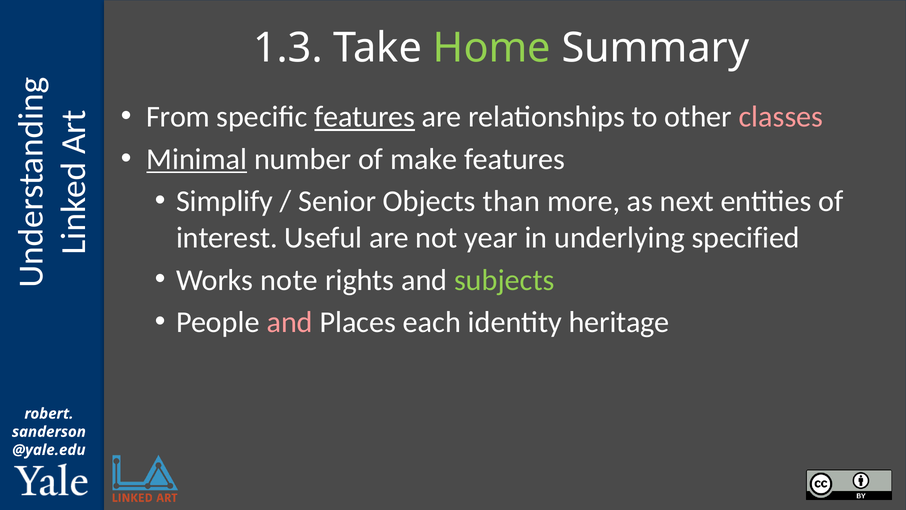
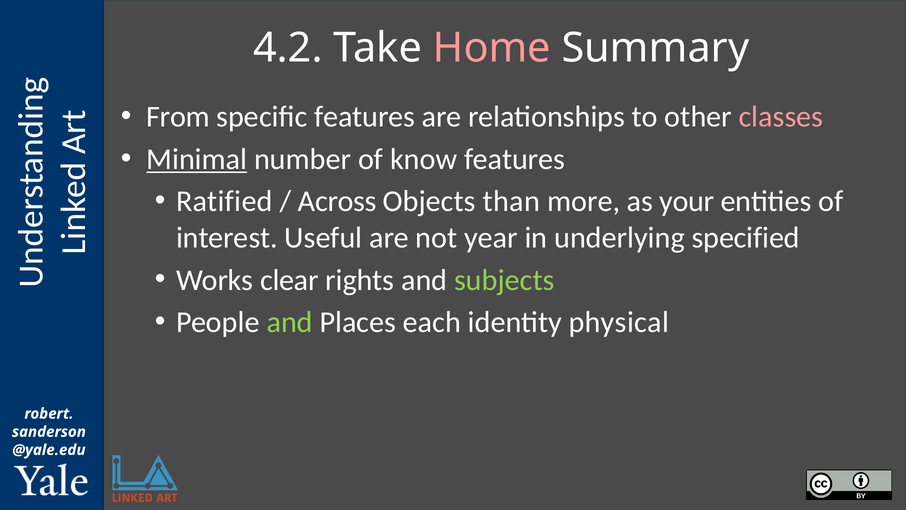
1.3: 1.3 -> 4.2 (288, 48)
Home colour: light green -> pink (492, 48)
features underline: present -> none (365, 117)
make: make -> know (424, 159)
Simplify: Simplify -> Ratified (224, 201)
Senior: Senior -> Across (337, 201)
next: next -> your (687, 201)
note: note -> clear (289, 280)
and colour: pink -> light green (290, 322)
heritage: heritage -> physical (619, 322)
